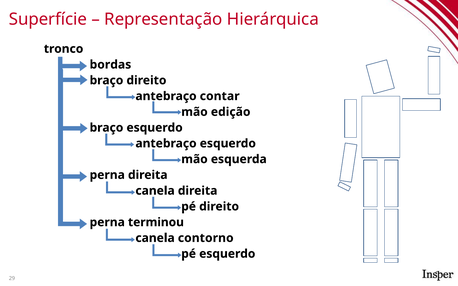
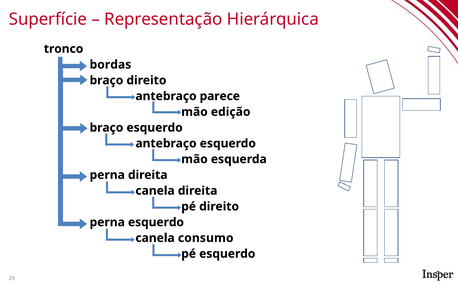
contar: contar -> parece (220, 96)
terminou: terminou -> esquerdo (156, 222)
contorno: contorno -> consumo (206, 238)
